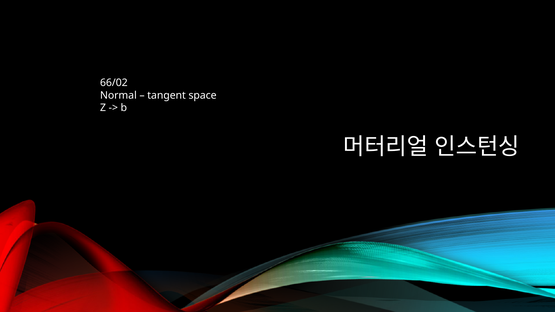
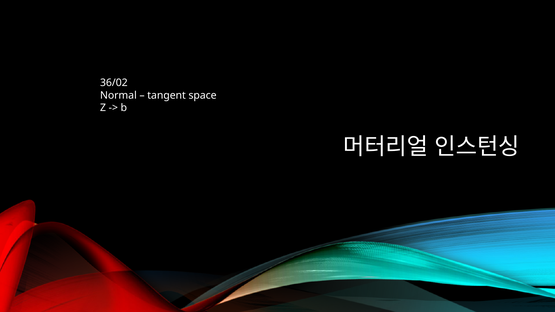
66/02: 66/02 -> 36/02 (114, 83)
